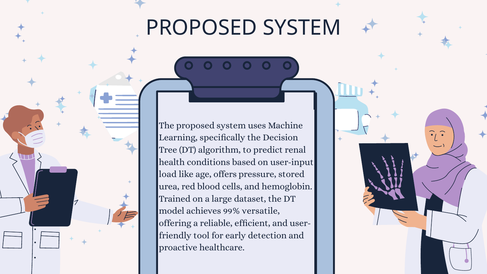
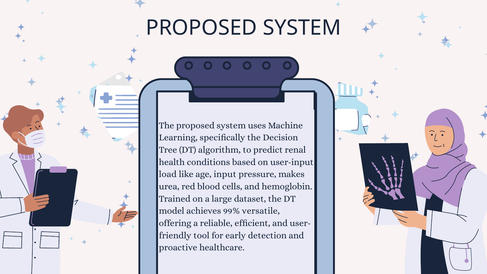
offers: offers -> input (225, 174)
stored: stored -> makes (291, 174)
